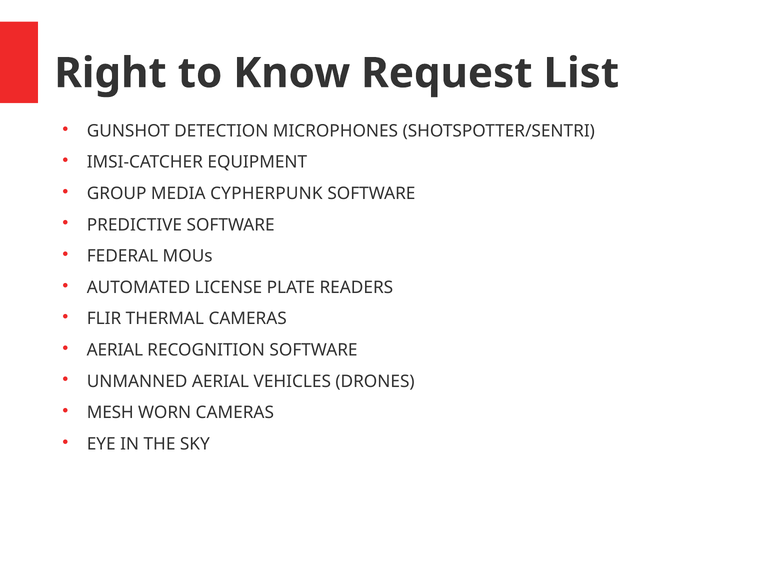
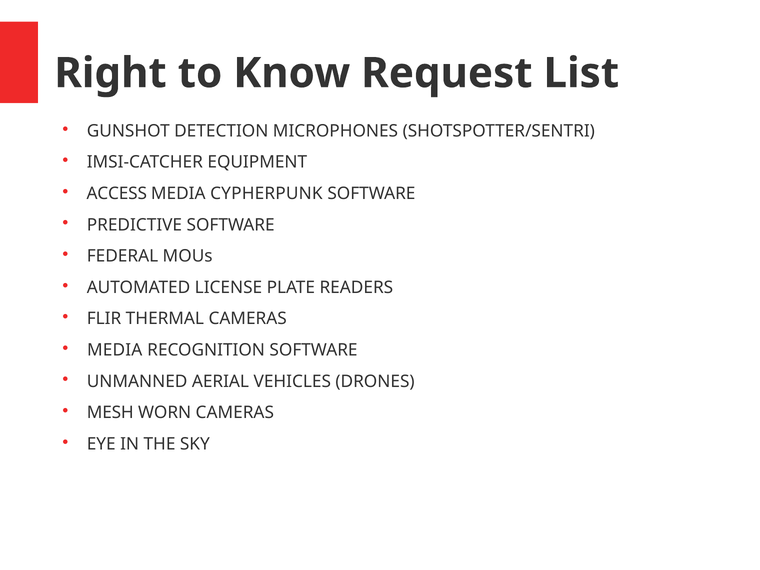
GROUP: GROUP -> ACCESS (117, 194)
AERIAL: AERIAL -> MEDIA (115, 350)
